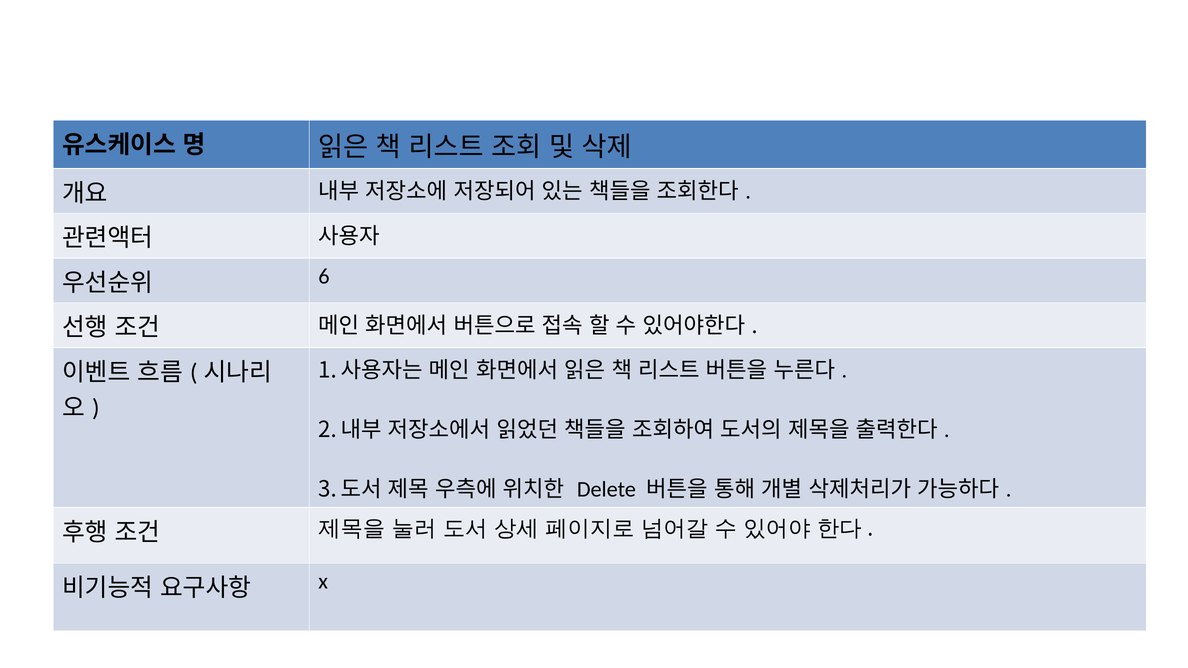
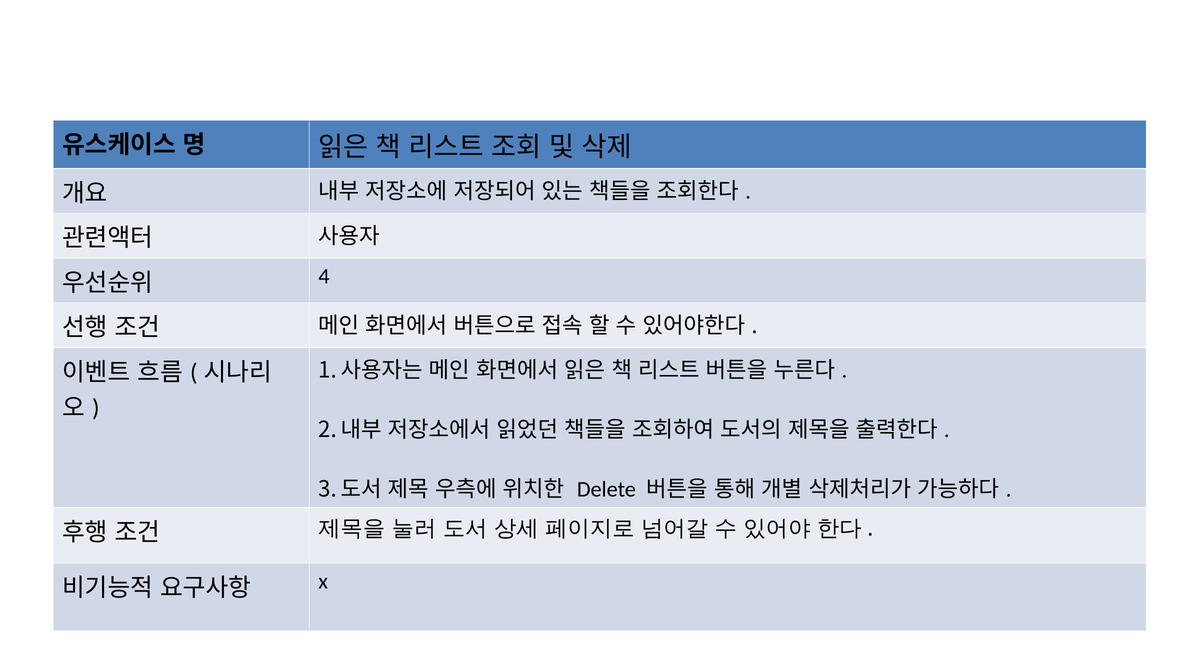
6: 6 -> 4 (324, 276)
